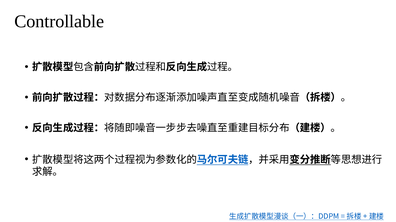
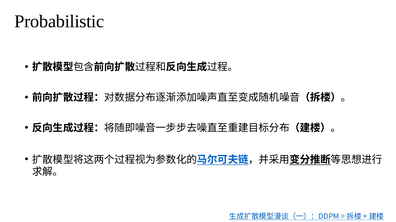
Controllable: Controllable -> Probabilistic (59, 22)
